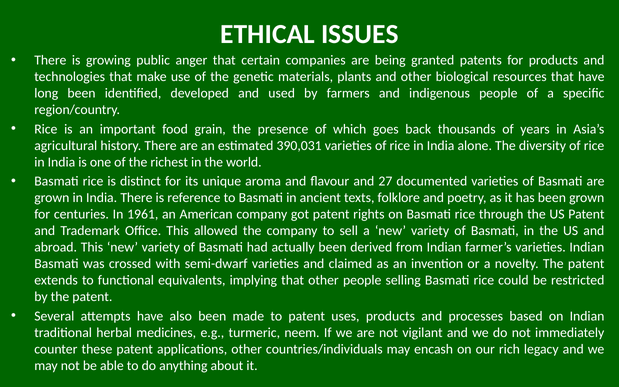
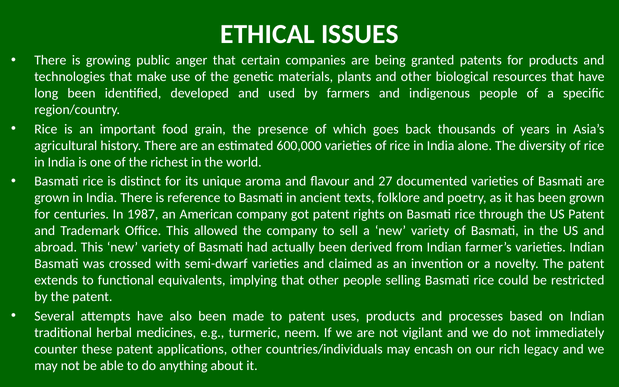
390,031: 390,031 -> 600,000 (299, 146)
1961: 1961 -> 1987 (143, 214)
